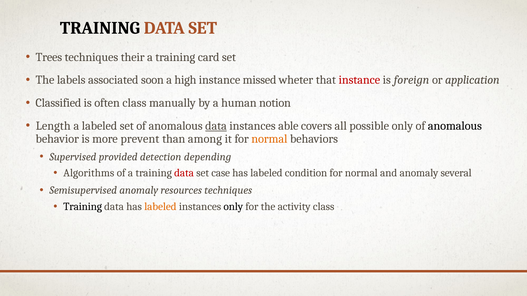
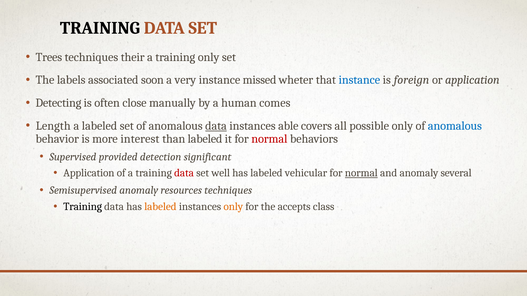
training card: card -> only (209, 57)
high: high -> very (185, 80)
instance colour: red -> blue (359, 80)
Classified: Classified -> Detecting (58, 103)
often class: class -> close (134, 103)
notion: notion -> comes (275, 103)
anomalous colour: black -> blue (455, 126)
prevent: prevent -> interest (140, 139)
than among: among -> labeled (205, 139)
normal colour: orange -> red (269, 139)
depending: depending -> significant (208, 157)
Algorithms: Algorithms -> Application (89, 173)
case: case -> well (221, 173)
condition: condition -> vehicular (306, 173)
normal underline: none -> present (361, 173)
only colour: black -> orange (233, 207)
activity: activity -> accepts (294, 207)
